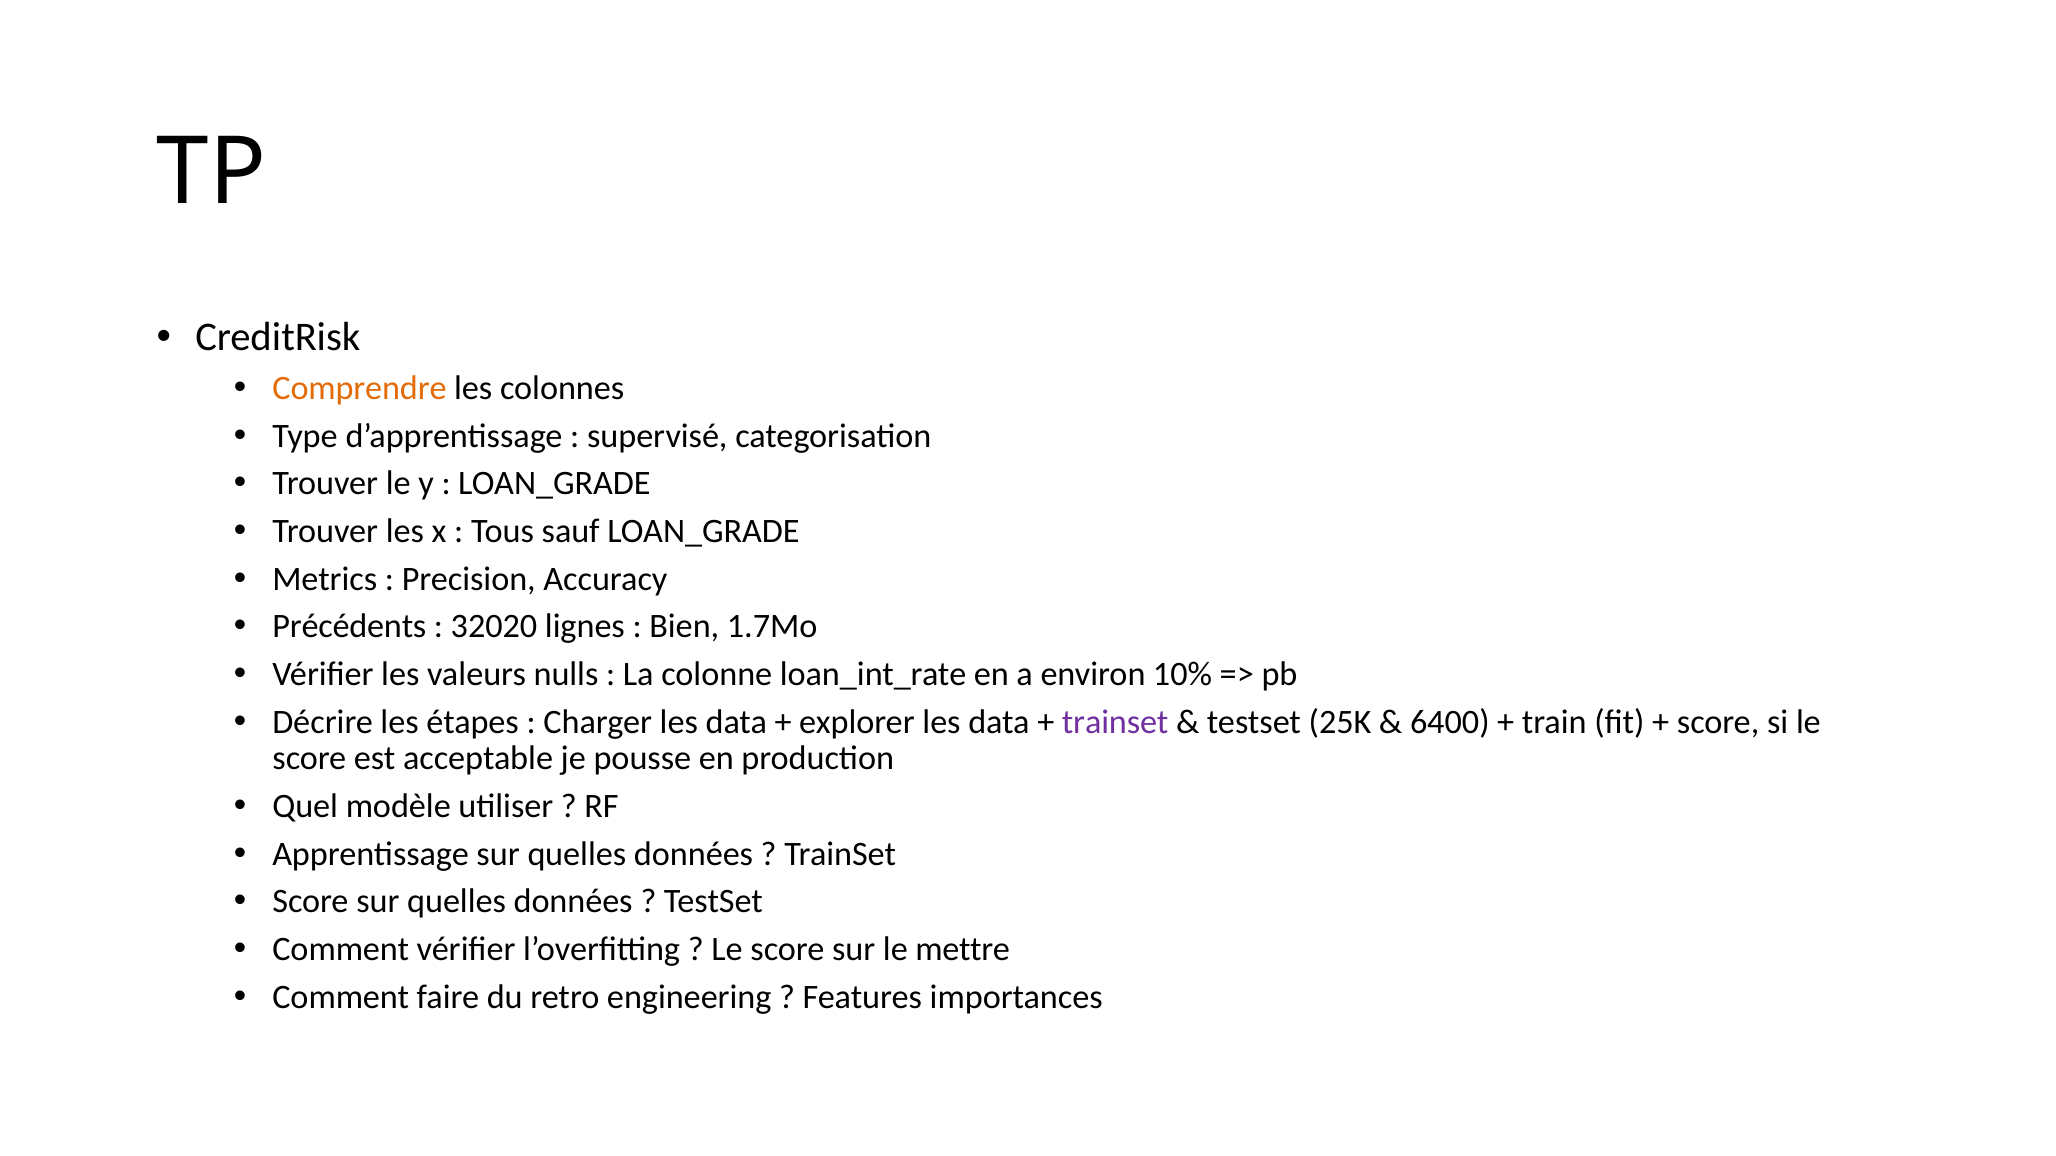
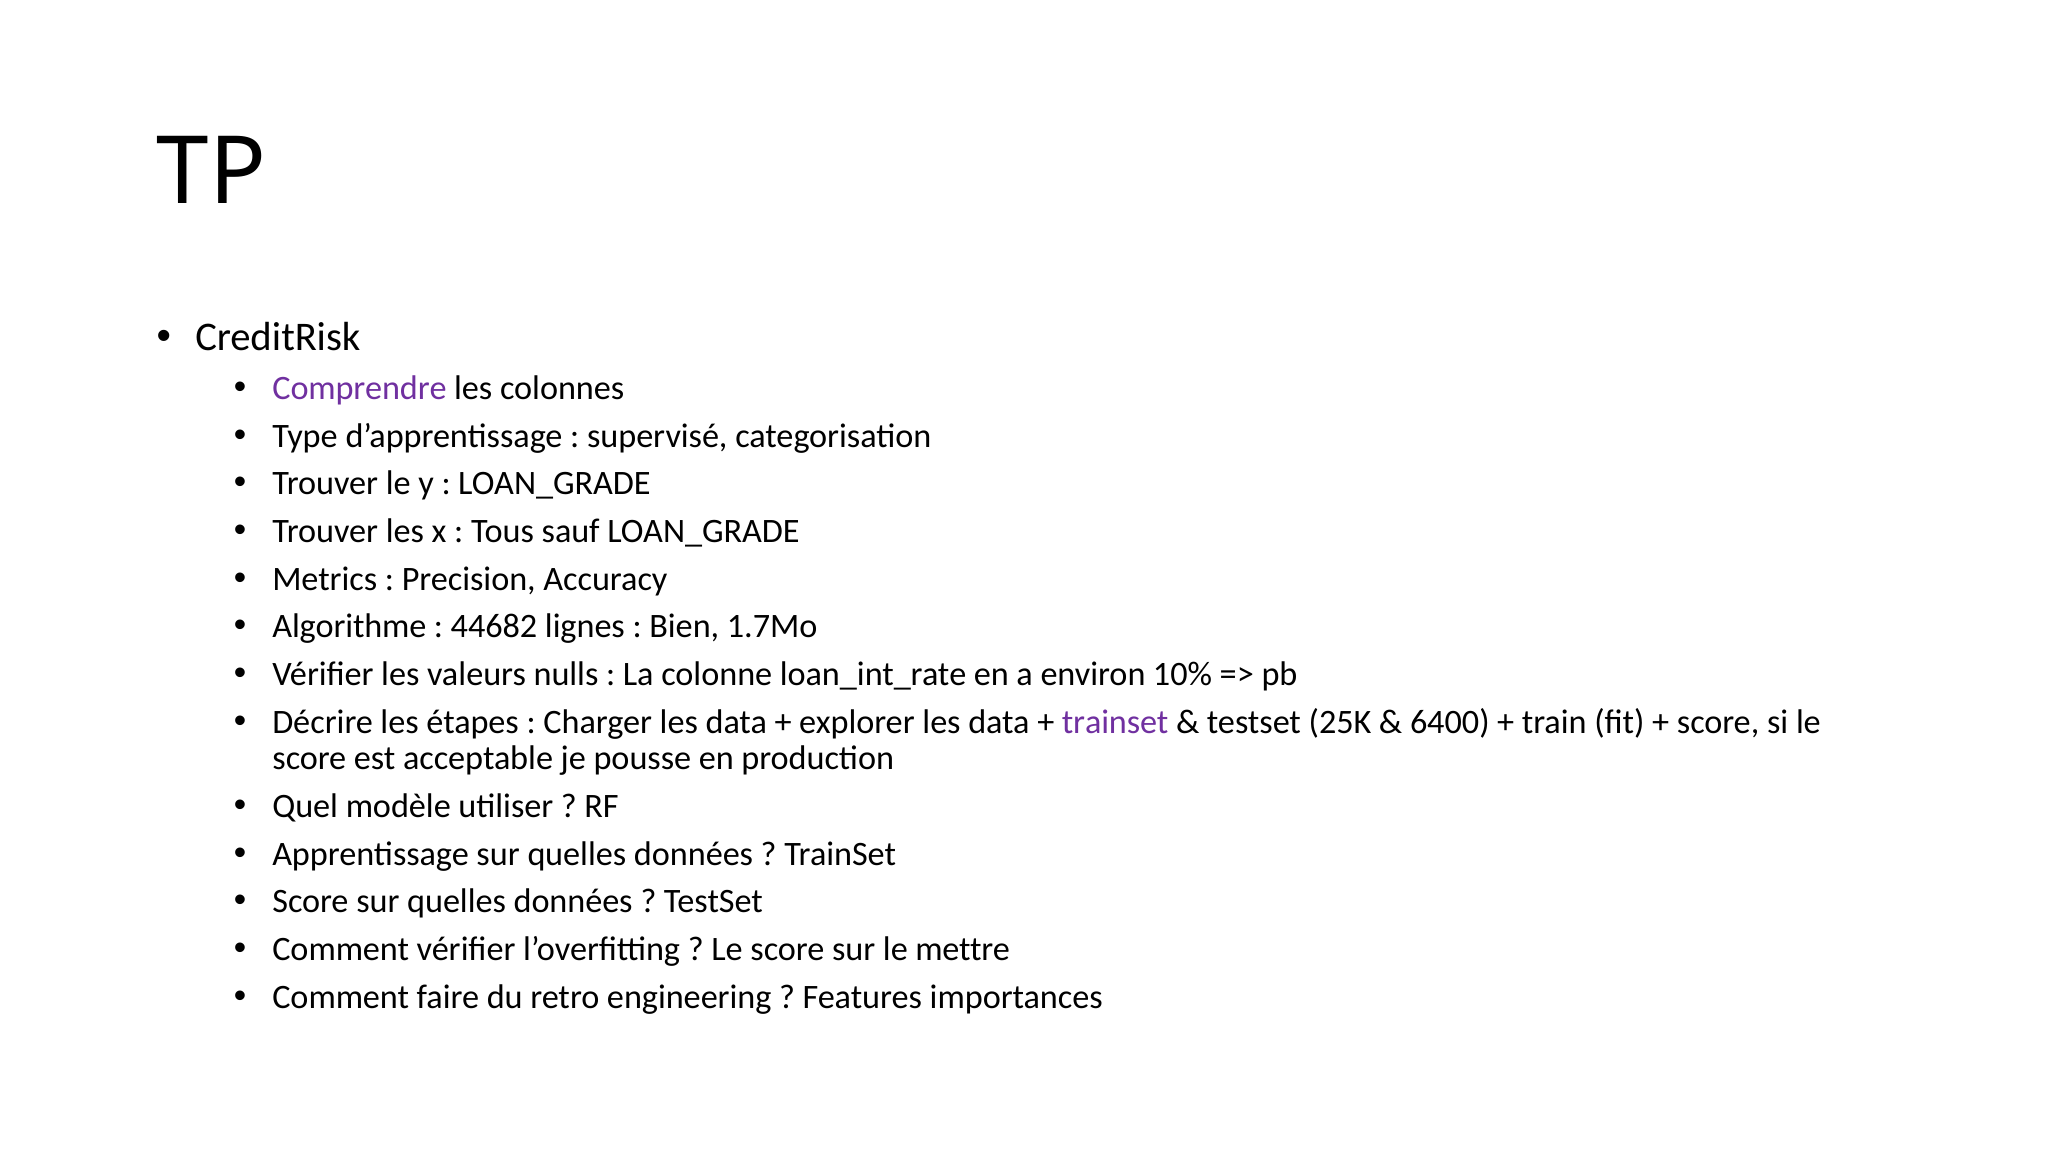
Comprendre colour: orange -> purple (359, 388)
Précédents: Précédents -> Algorithme (349, 627)
32020: 32020 -> 44682 (494, 627)
